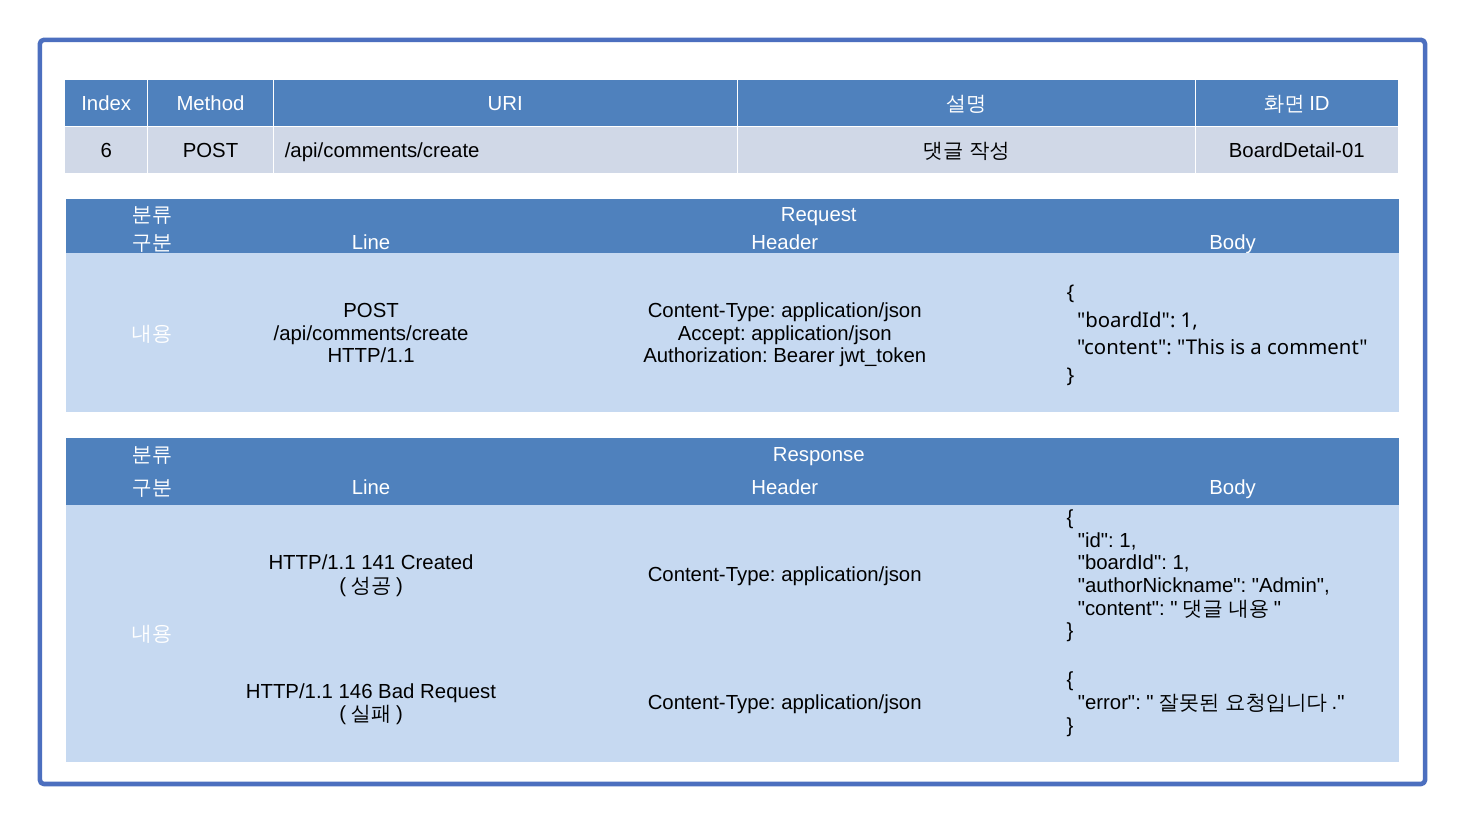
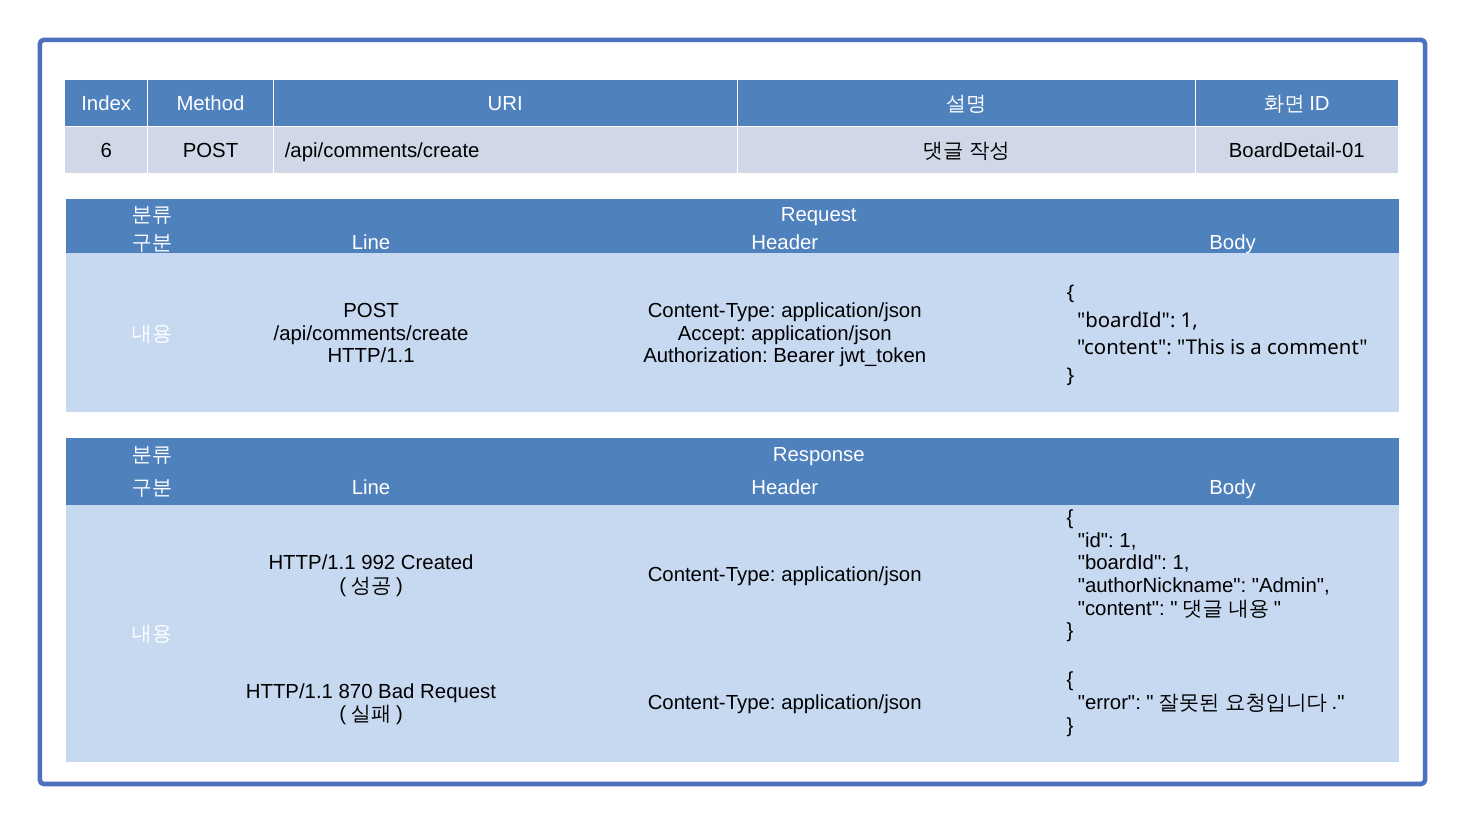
141: 141 -> 992 (378, 563)
146: 146 -> 870 (356, 691)
